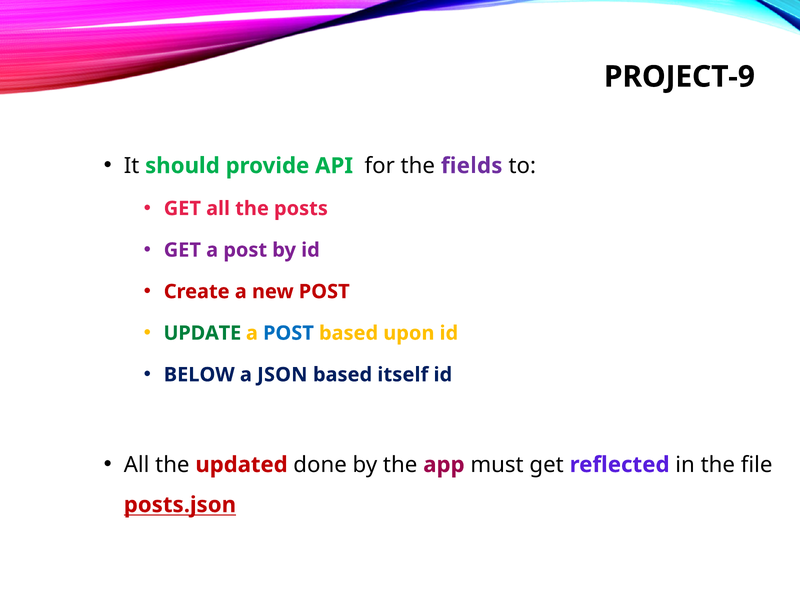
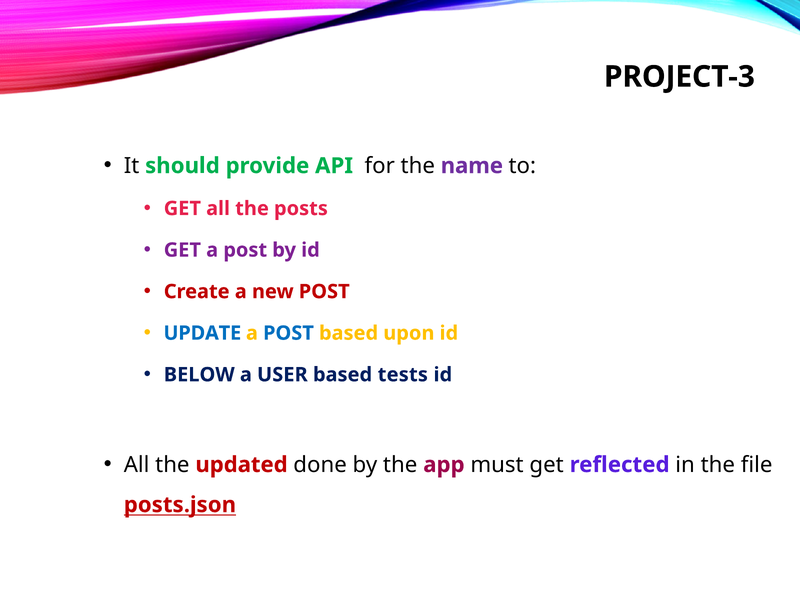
PROJECT-9: PROJECT-9 -> PROJECT-3 (679, 77)
fields: fields -> name (472, 166)
UPDATE colour: green -> blue (202, 333)
JSON: JSON -> USER (282, 375)
itself: itself -> tests (403, 375)
